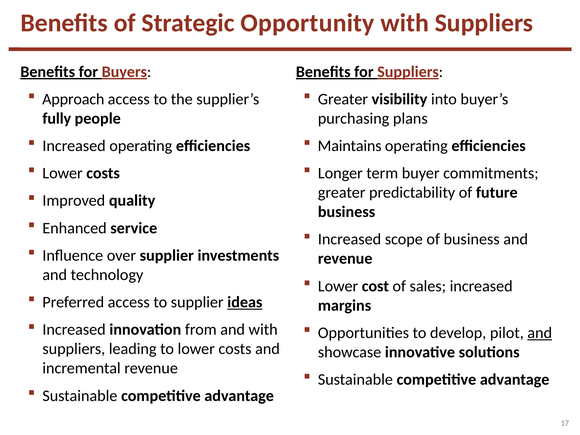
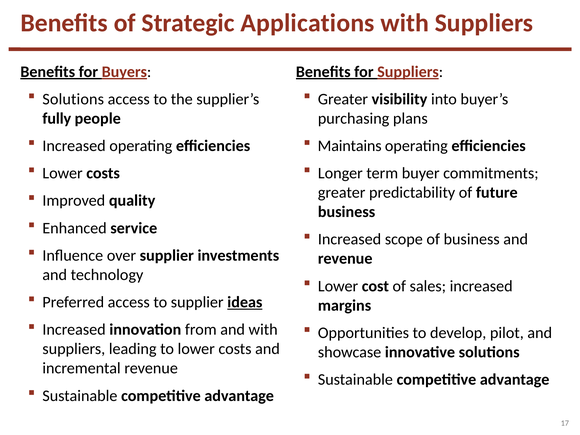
Opportunity: Opportunity -> Applications (308, 23)
Approach: Approach -> Solutions (73, 99)
and underline: present -> none (540, 333)
